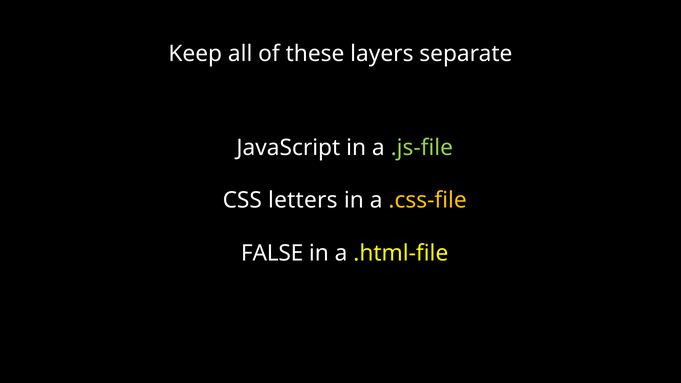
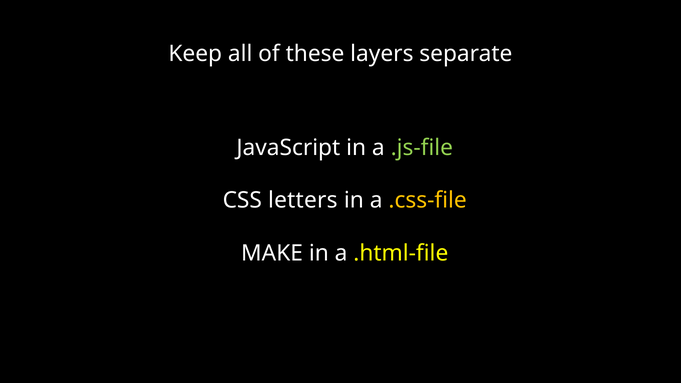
FALSE: FALSE -> MAKE (272, 253)
